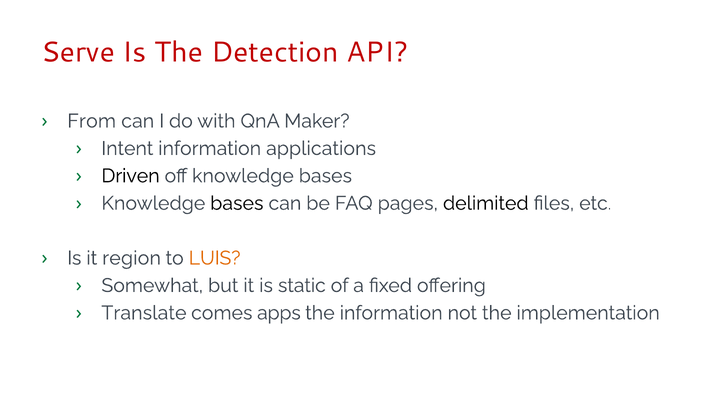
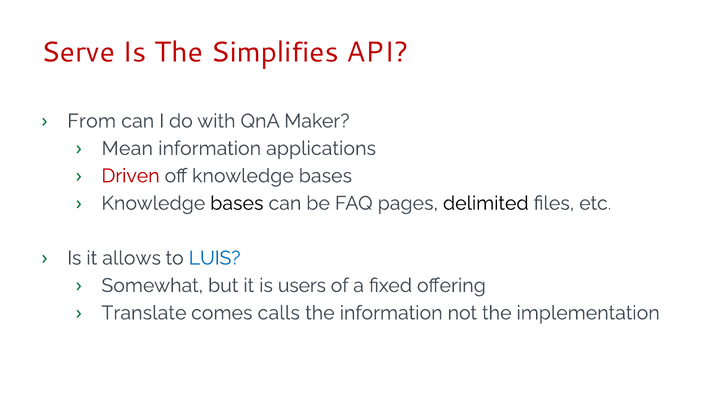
Detection: Detection -> Simplifies (275, 52)
Intent: Intent -> Mean (127, 148)
Driven colour: black -> red (131, 176)
region: region -> allows (132, 258)
LUIS colour: orange -> blue (215, 258)
static: static -> users (302, 285)
apps: apps -> calls (279, 313)
